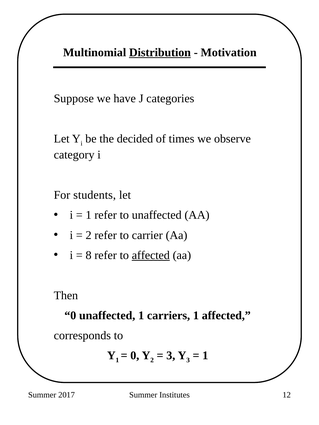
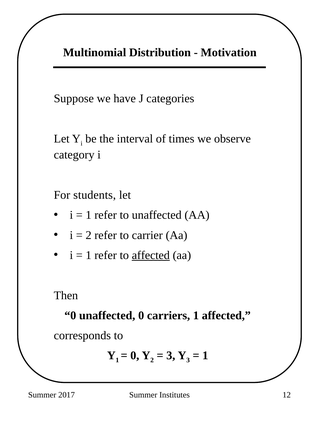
Distribution underline: present -> none (160, 53)
decided: decided -> interval (135, 139)
8: 8 -> 1 (89, 255)
unaffected 1: 1 -> 0 (141, 316)
